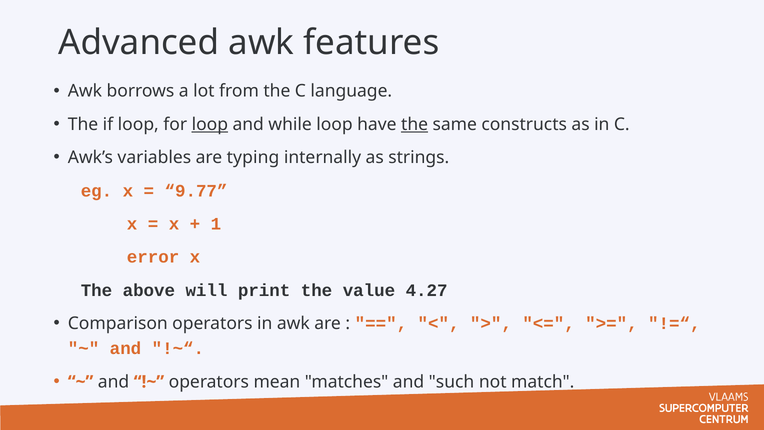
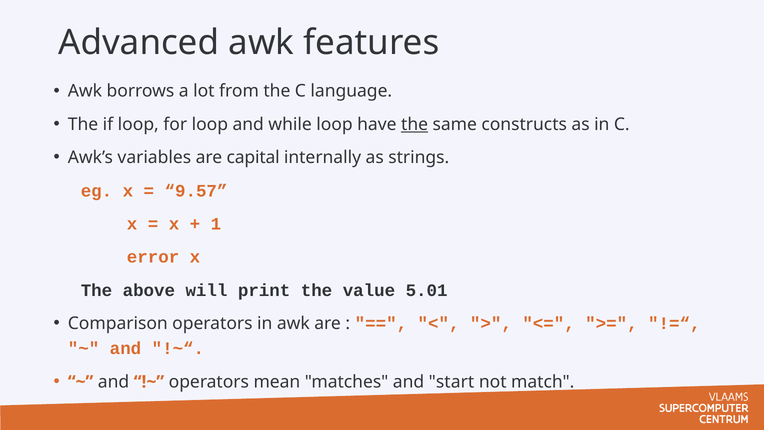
loop underline: present -> none (210, 124)
typing: typing -> capital (253, 157)
9.77: 9.77 -> 9.57 (196, 191)
4.27: 4.27 -> 5.01 (427, 290)
such: such -> start (451, 382)
